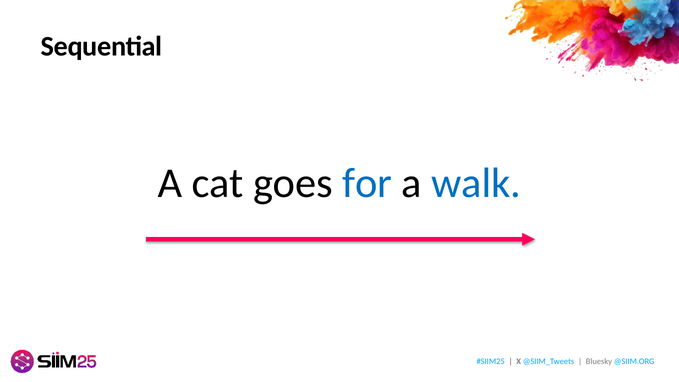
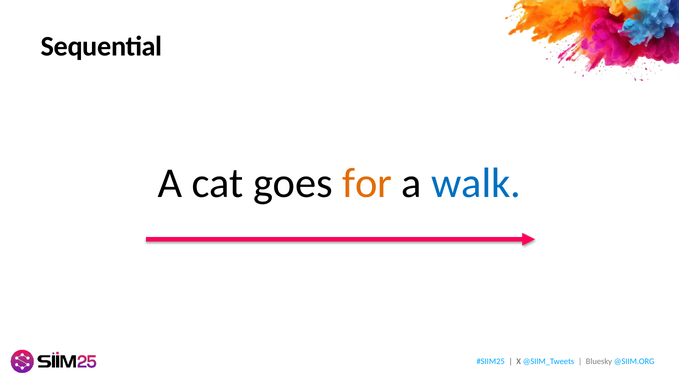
for colour: blue -> orange (367, 183)
